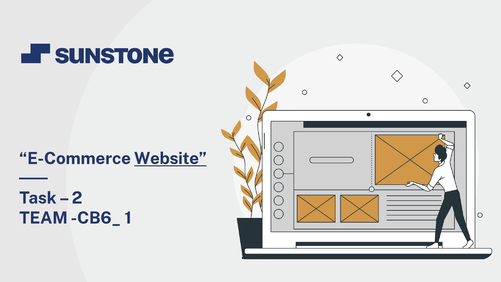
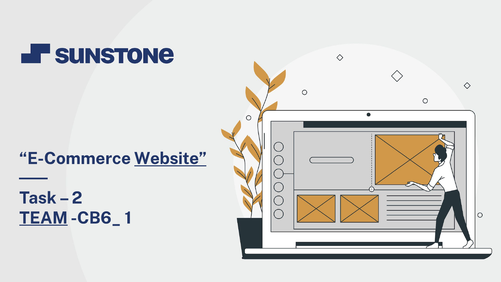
TEAM underline: none -> present (43, 218)
